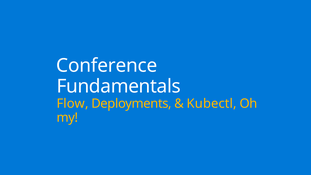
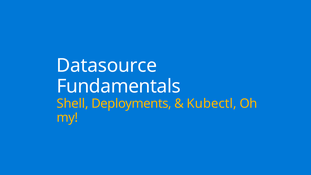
Conference: Conference -> Datasource (107, 66)
Flow: Flow -> Shell (73, 104)
